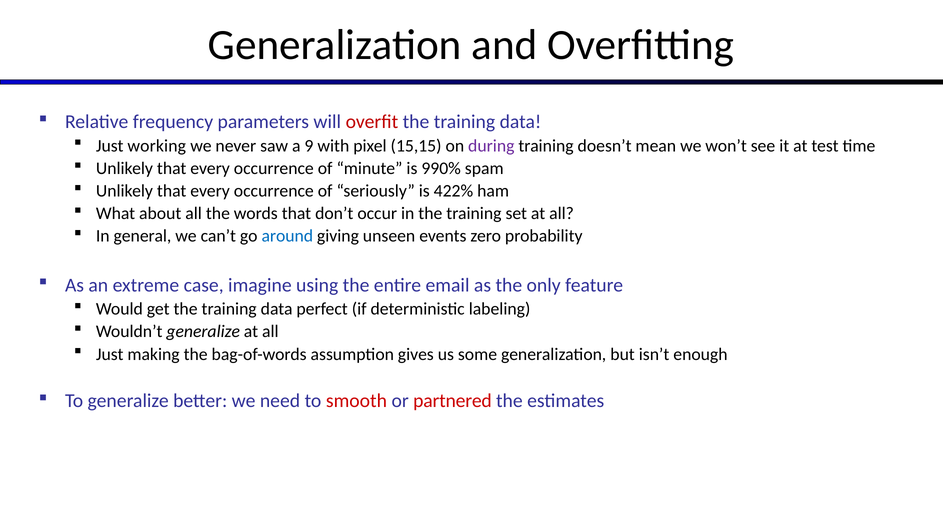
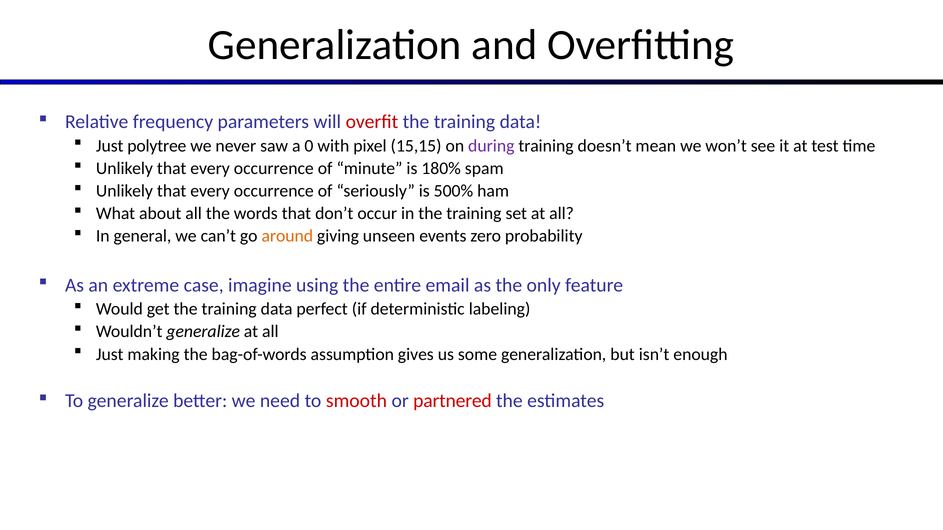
working: working -> polytree (157, 146)
9: 9 -> 0 (309, 146)
990%: 990% -> 180% (441, 168)
422%: 422% -> 500% (453, 191)
around colour: blue -> orange (287, 236)
